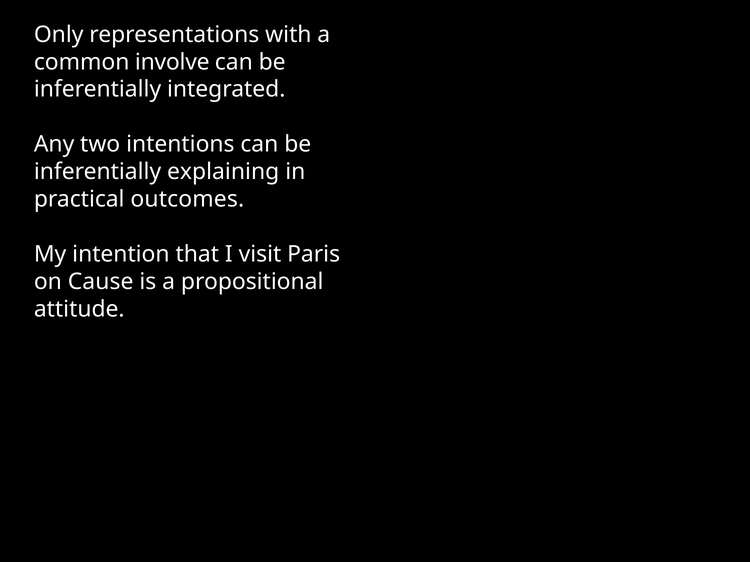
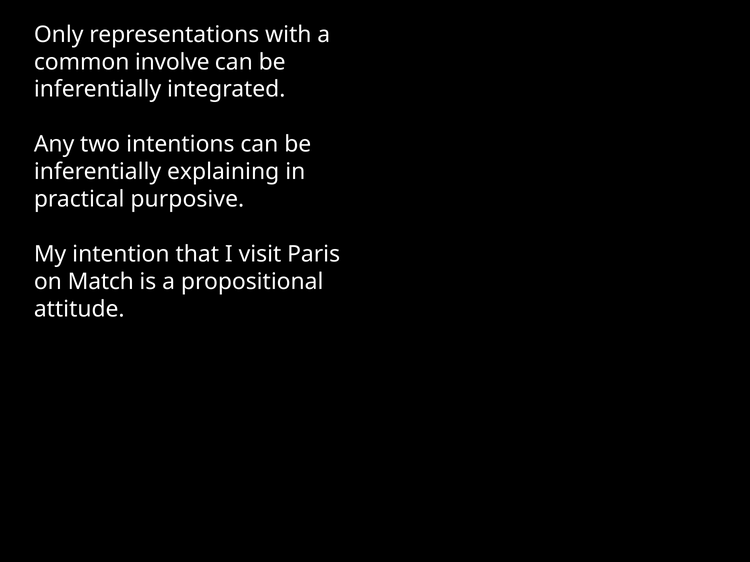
outcomes: outcomes -> purposive (187, 199)
Cause: Cause -> Match (101, 282)
